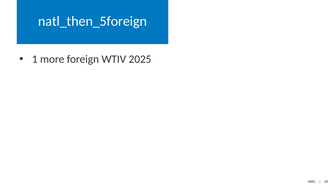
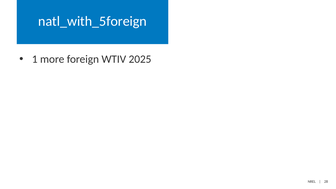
natl_then_5foreign: natl_then_5foreign -> natl_with_5foreign (93, 21)
